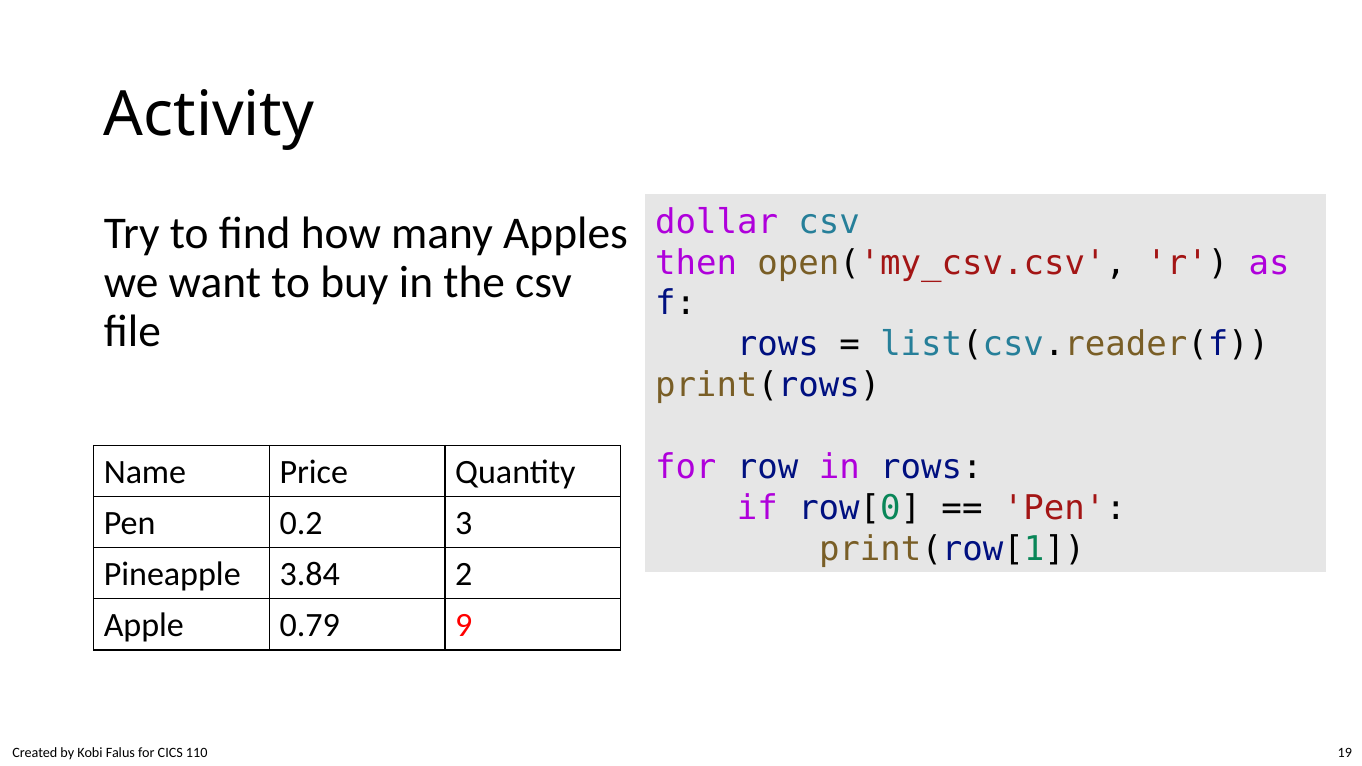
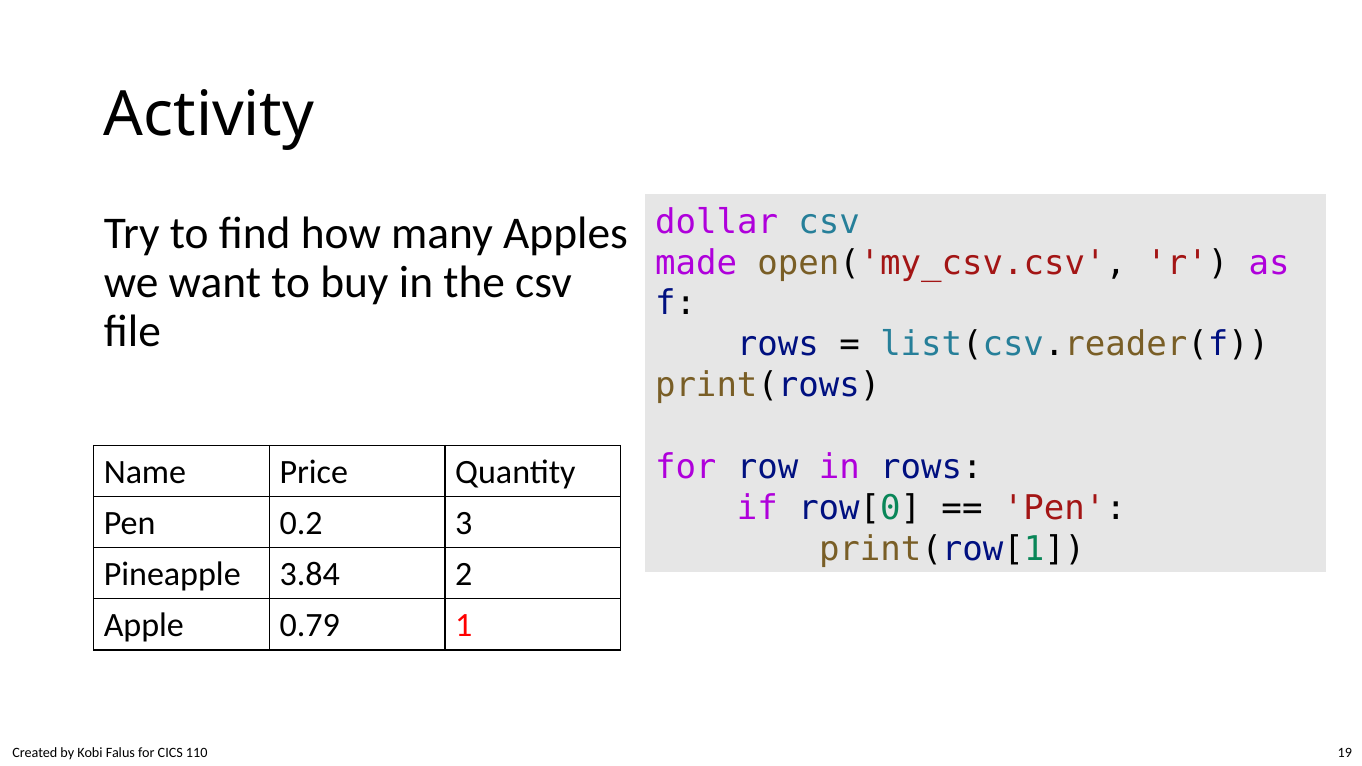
then: then -> made (696, 263)
9: 9 -> 1 (464, 625)
